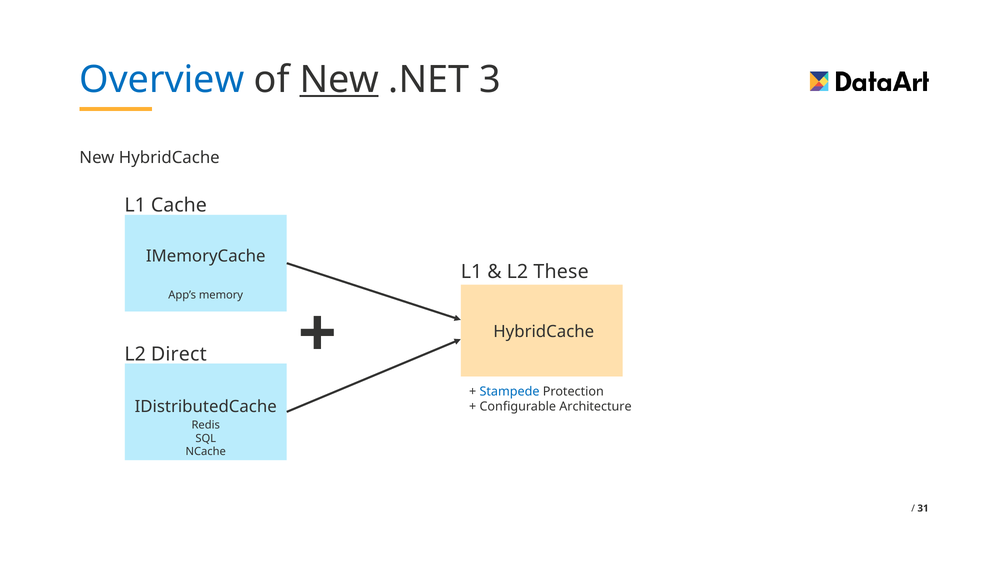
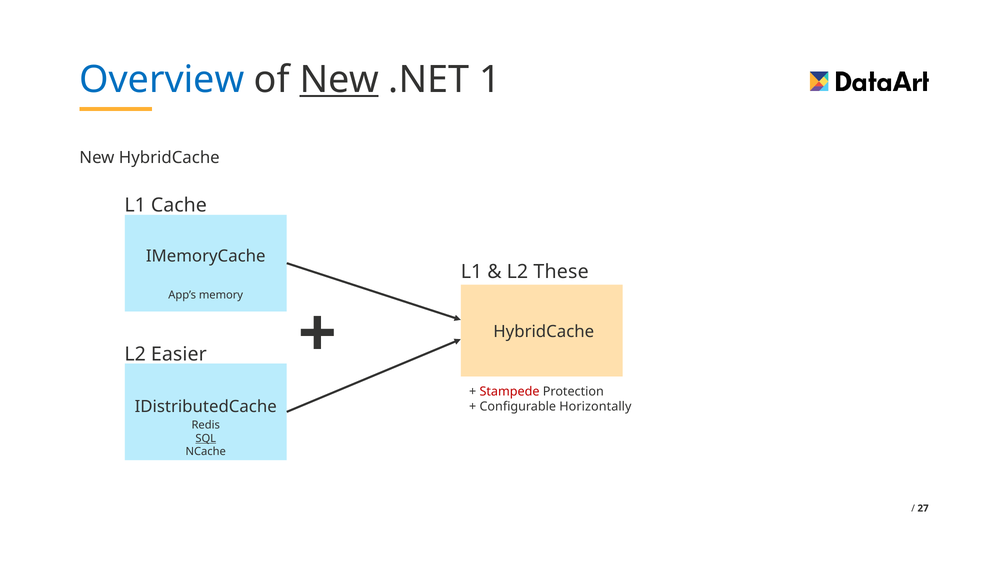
3: 3 -> 1 (490, 80)
Direct: Direct -> Easier (179, 354)
Stampede colour: blue -> red (510, 392)
Architecture: Architecture -> Horizontally (595, 407)
SQL underline: none -> present (206, 438)
31: 31 -> 27 (923, 508)
